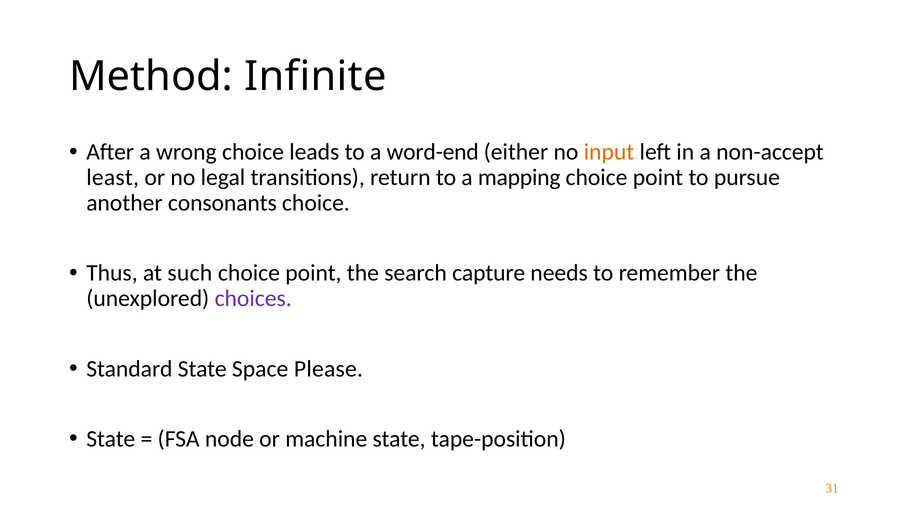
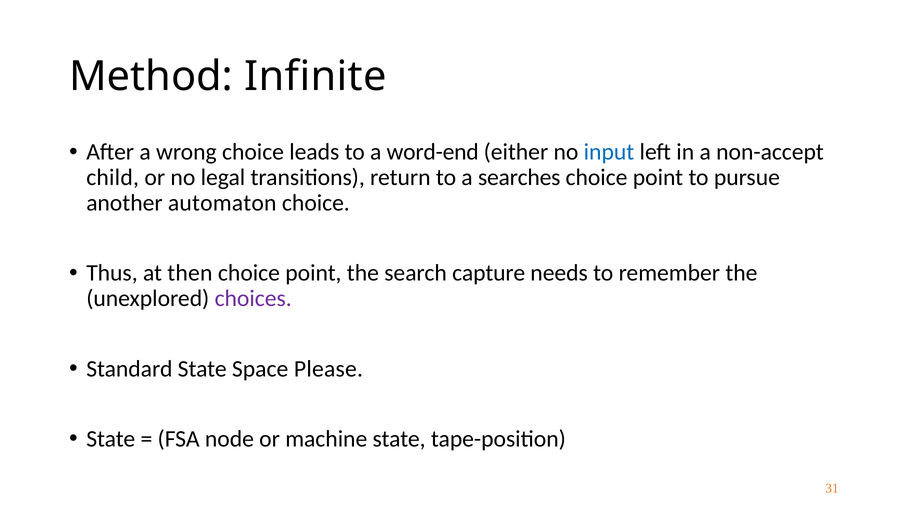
input colour: orange -> blue (609, 152)
least: least -> child (113, 178)
mapping: mapping -> searches (519, 178)
consonants: consonants -> automaton (222, 203)
such: such -> then (190, 273)
